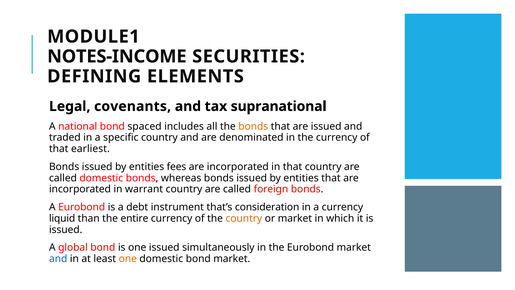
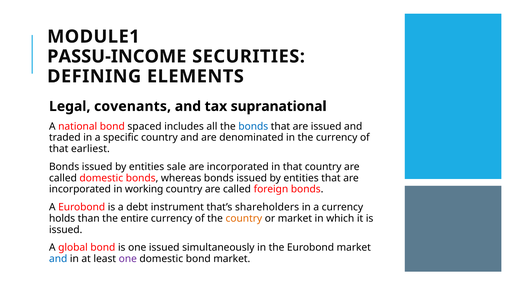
NOTES-INCOME: NOTES-INCOME -> PASSU-INCOME (117, 56)
bonds colour: orange -> blue (253, 126)
fees: fees -> sale (176, 167)
warrant: warrant -> working (144, 189)
consideration: consideration -> shareholders (267, 207)
liquid: liquid -> holds (62, 218)
one colour: orange -> purple (128, 259)
